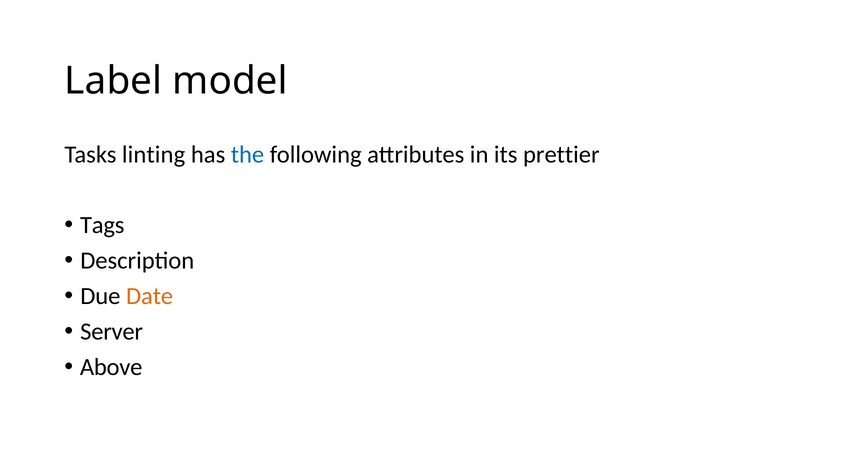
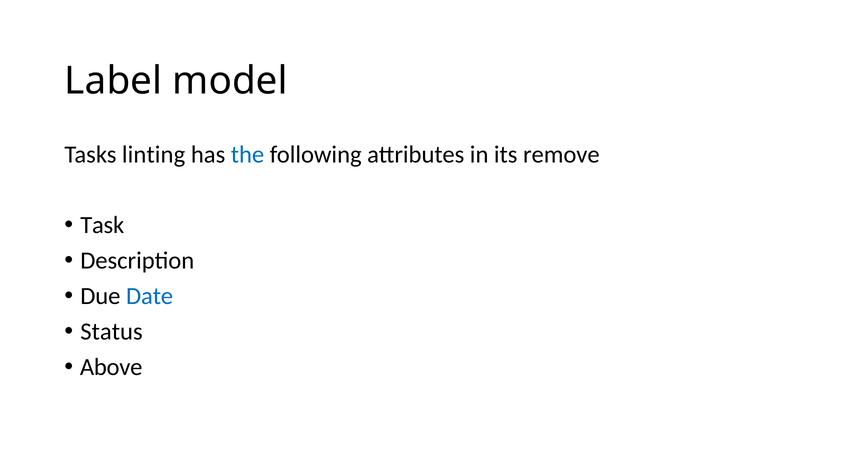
prettier: prettier -> remove (561, 155)
Tags: Tags -> Task (102, 225)
Date colour: orange -> blue (150, 296)
Server: Server -> Status (111, 332)
